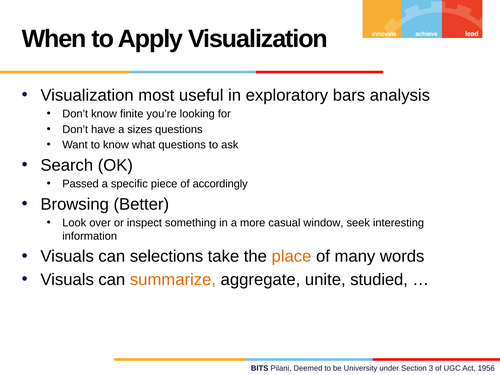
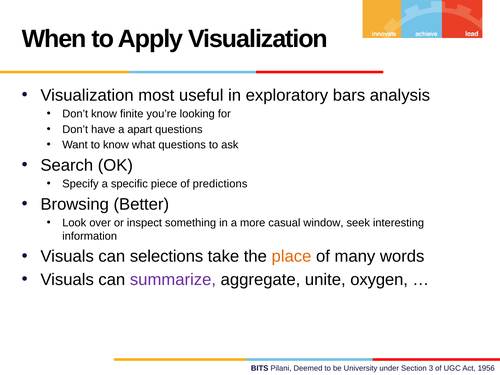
sizes: sizes -> apart (140, 129)
Passed: Passed -> Specify (80, 184)
accordingly: accordingly -> predictions (220, 184)
summarize colour: orange -> purple (173, 280)
studied: studied -> oxygen (379, 280)
